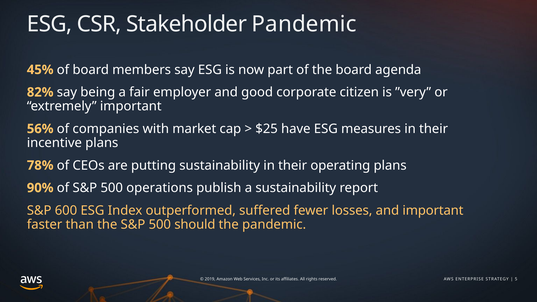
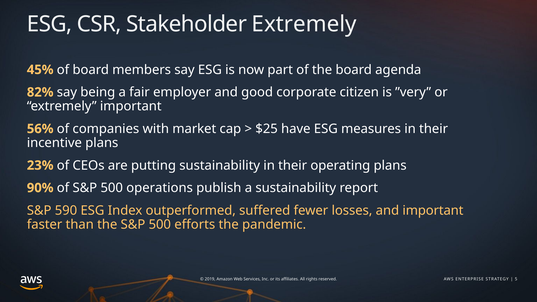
Stakeholder Pandemic: Pandemic -> Extremely (304, 24)
78%: 78% -> 23% (40, 165)
600: 600 -> 590 (66, 210)
should: should -> efforts (195, 225)
